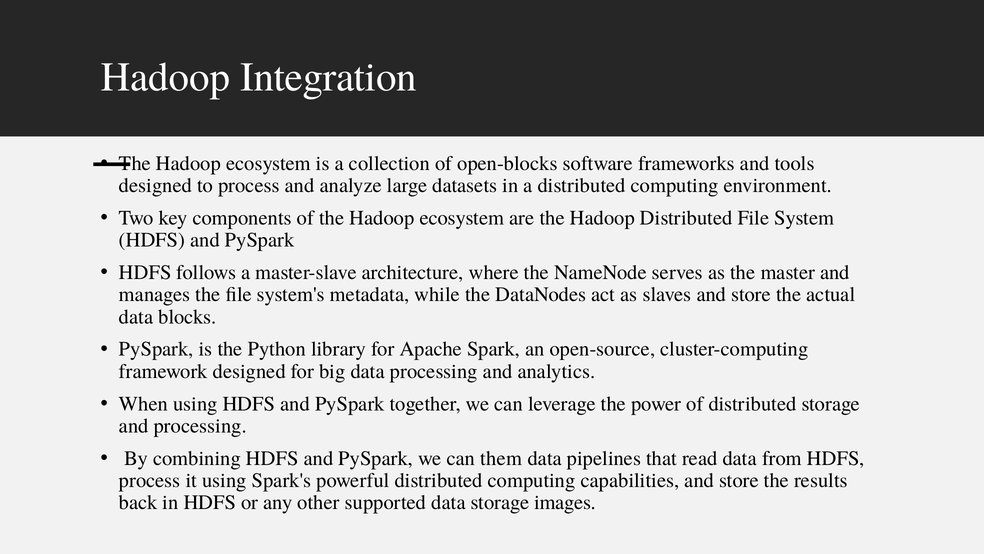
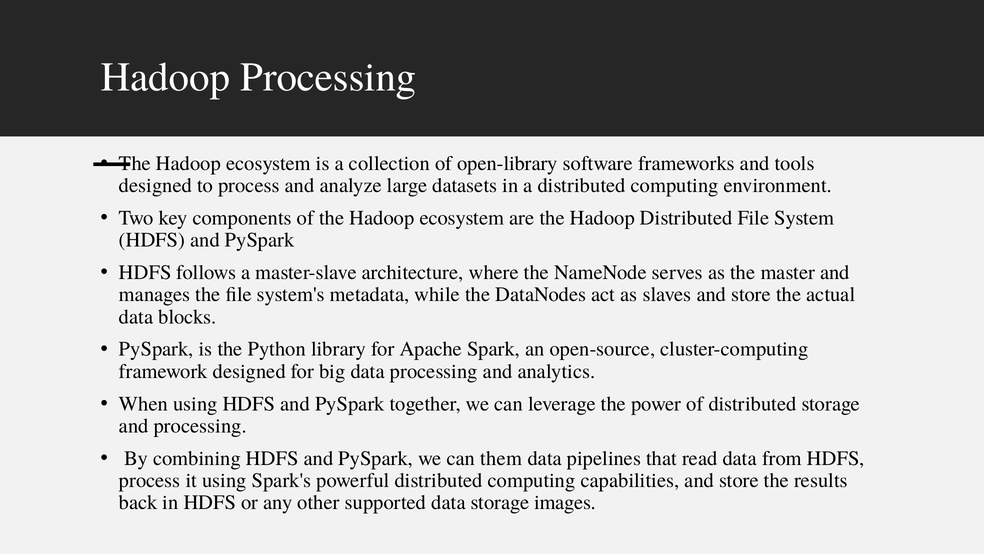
Hadoop Integration: Integration -> Processing (328, 77)
open-blocks: open-blocks -> open-library (507, 163)
